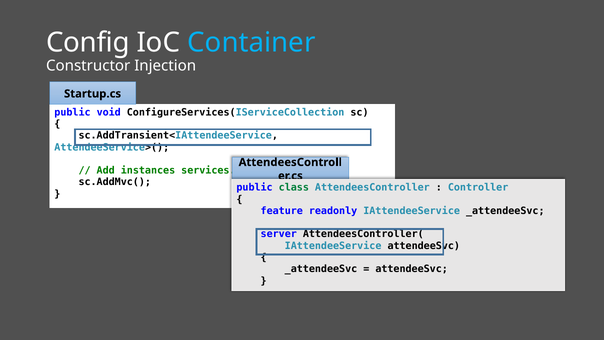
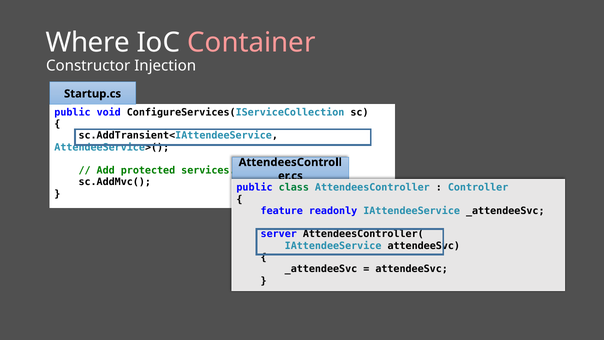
Config: Config -> Where (88, 43)
Container colour: light blue -> pink (251, 43)
instances: instances -> protected (148, 170)
